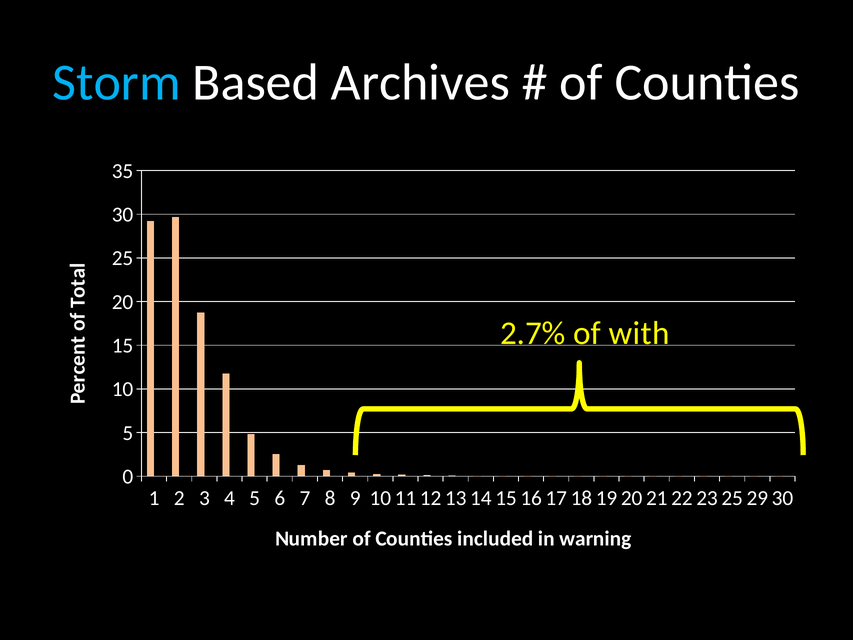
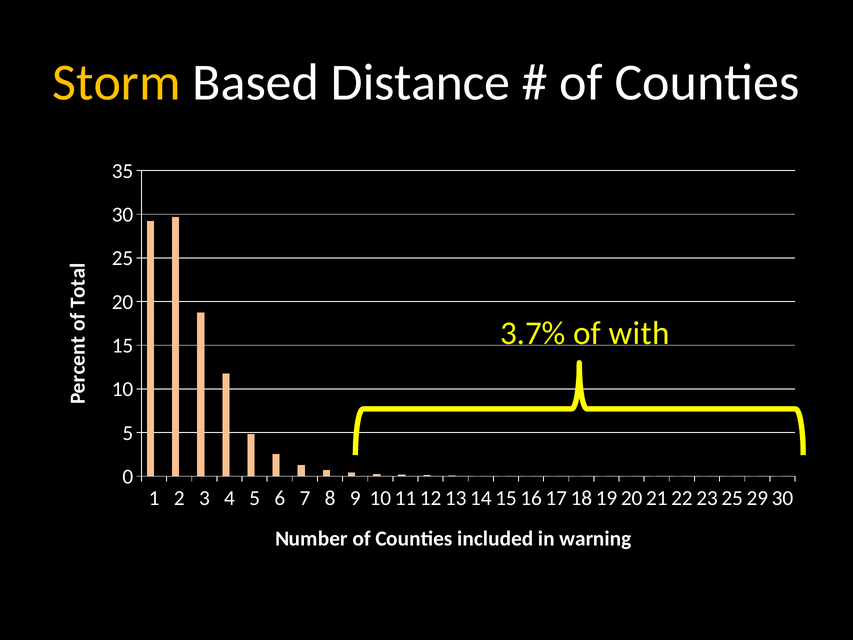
Storm colour: light blue -> yellow (117, 83)
Archives: Archives -> Distance (421, 83)
2.7%: 2.7% -> 3.7% (533, 333)
